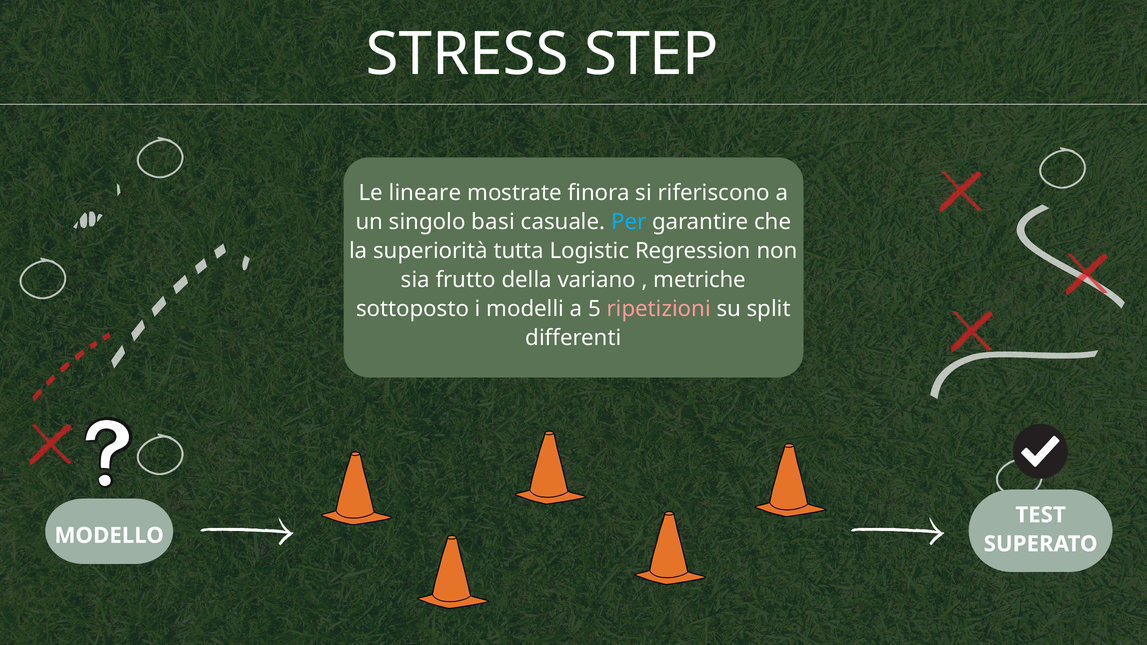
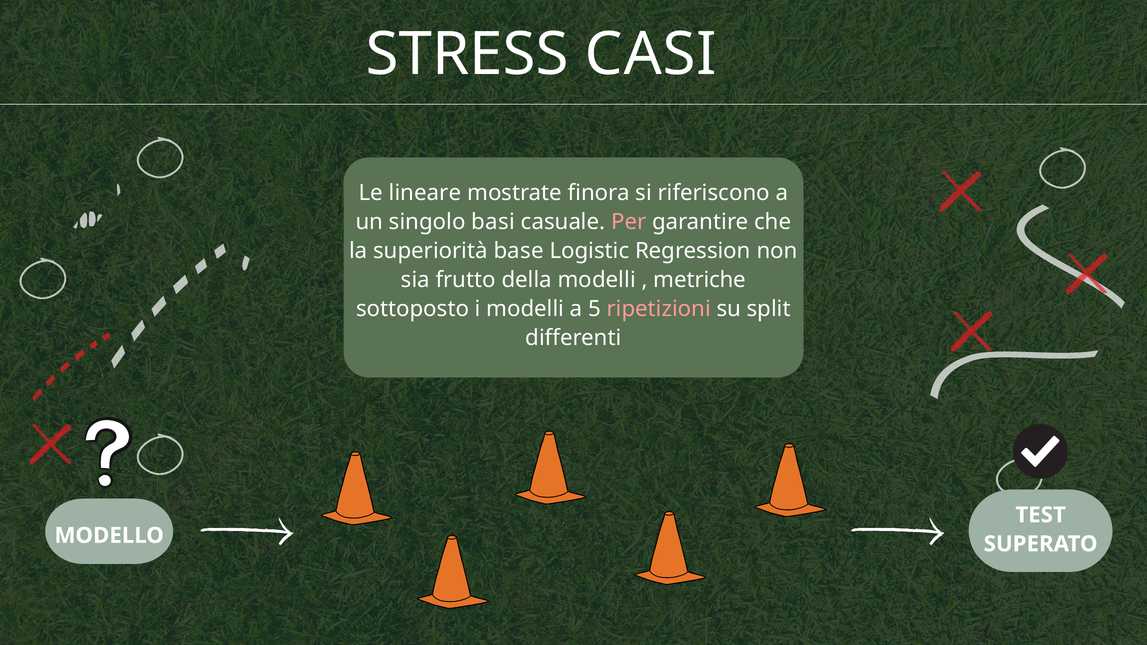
STEP: STEP -> CASI (651, 54)
Per colour: light blue -> pink (629, 222)
tutta: tutta -> base (519, 251)
della variano: variano -> modelli (597, 280)
